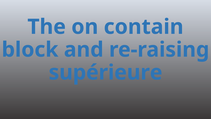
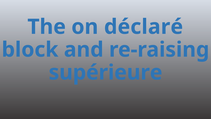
contain: contain -> déclaré (144, 27)
